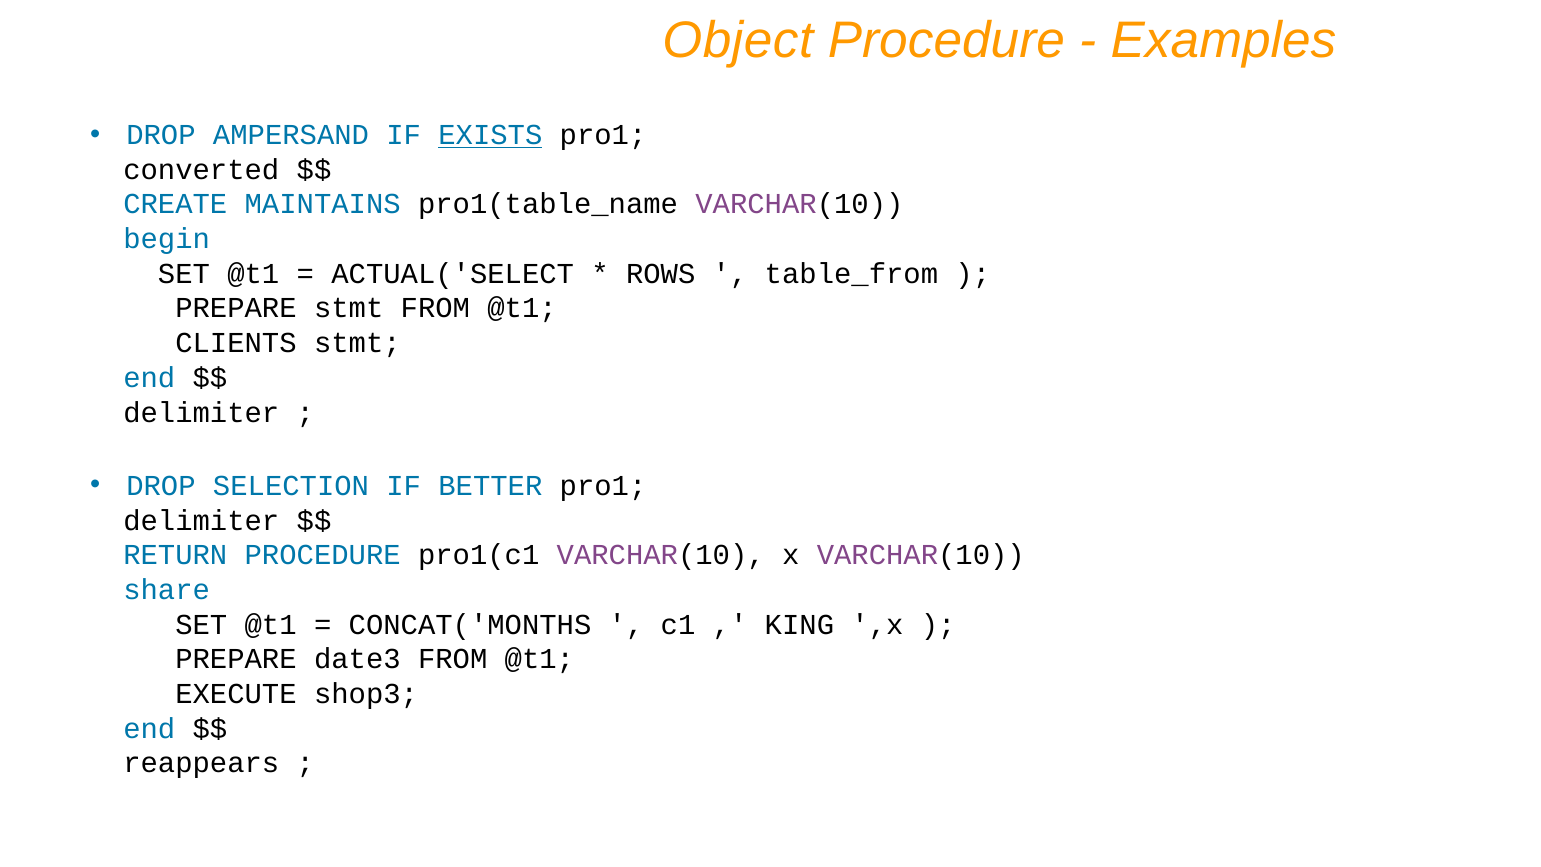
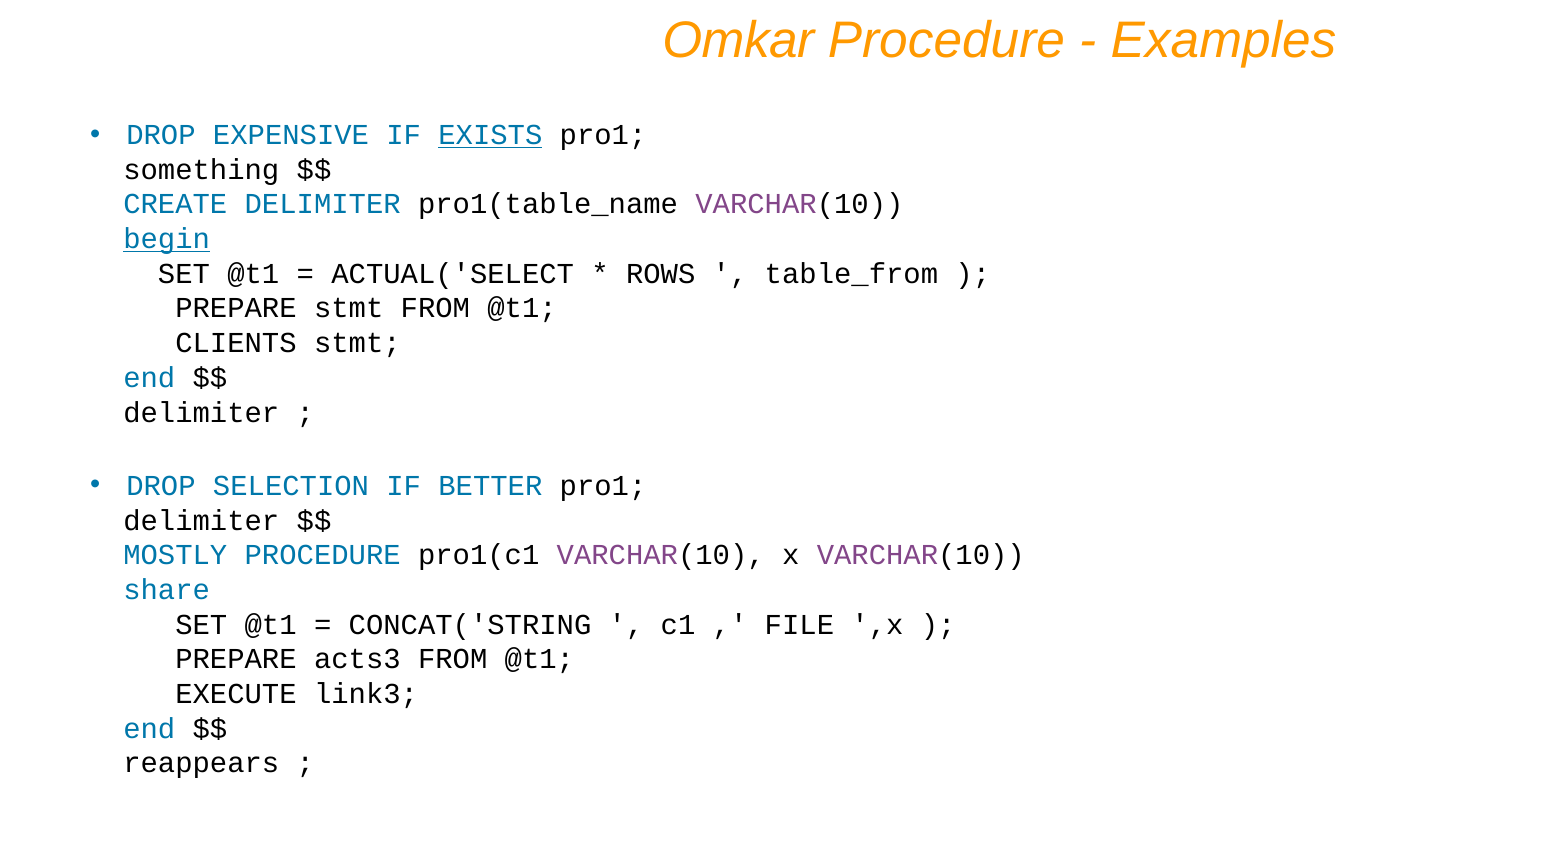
Object: Object -> Omkar (738, 40)
AMPERSAND: AMPERSAND -> EXPENSIVE (291, 135)
converted: converted -> something (201, 170)
CREATE MAINTAINS: MAINTAINS -> DELIMITER (323, 204)
begin underline: none -> present (167, 239)
RETURN: RETURN -> MOSTLY (175, 555)
CONCAT('MONTHS: CONCAT('MONTHS -> CONCAT('STRING (470, 624)
KING: KING -> FILE (799, 624)
date3: date3 -> acts3 (357, 659)
shop3: shop3 -> link3 (366, 694)
